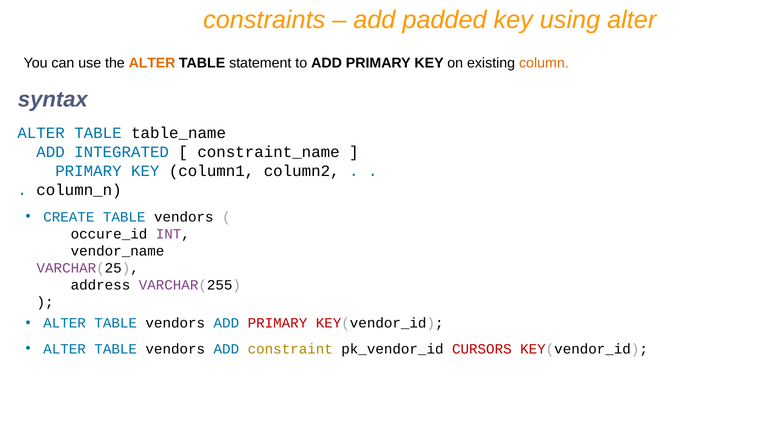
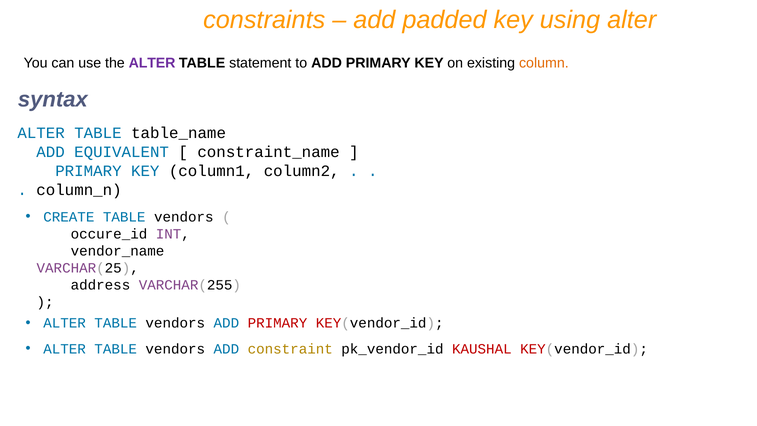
ALTER colour: orange -> purple (152, 63)
INTEGRATED: INTEGRATED -> EQUIVALENT (122, 152)
CURSORS: CURSORS -> KAUSHAL (482, 349)
